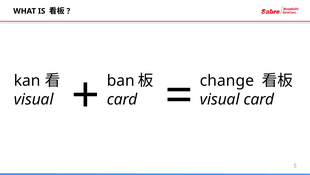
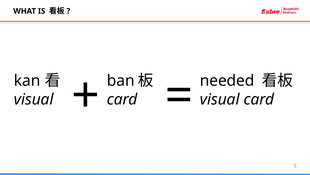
change: change -> needed (227, 80)
